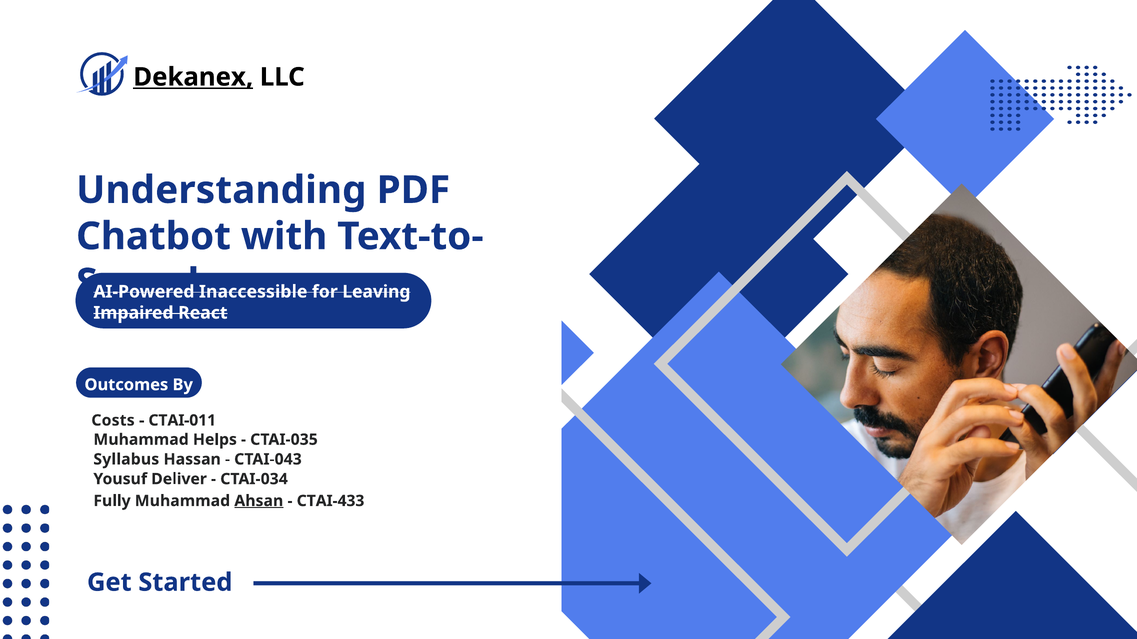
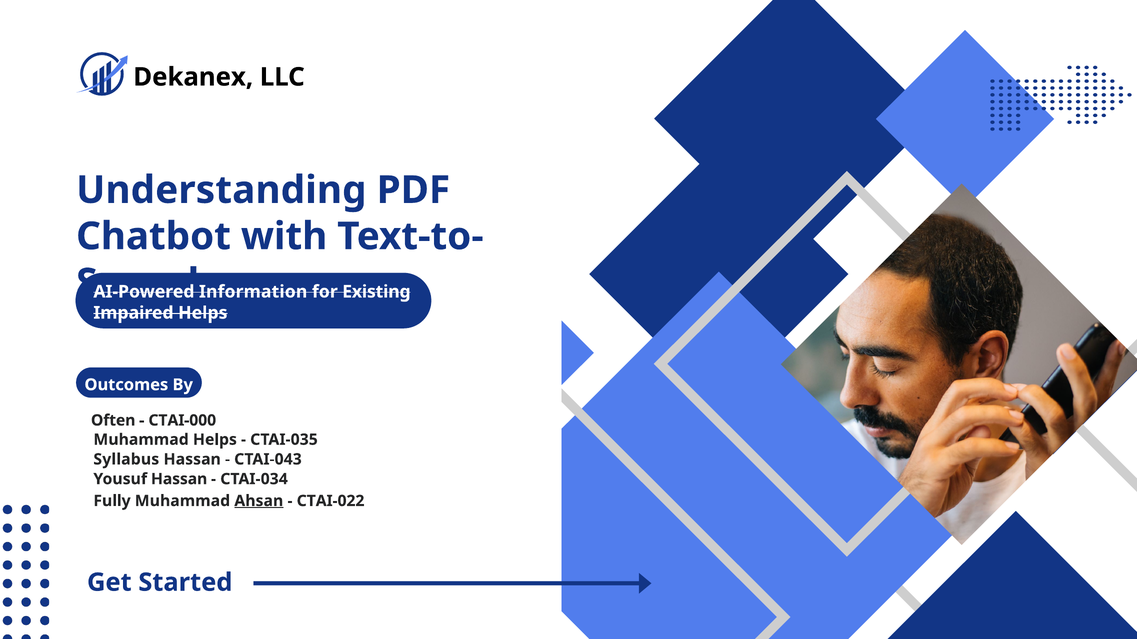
Dekanex underline: present -> none (193, 77)
Inaccessible: Inaccessible -> Information (253, 292)
Leaving: Leaving -> Existing (376, 292)
Impaired React: React -> Helps (203, 313)
Costs: Costs -> Often (113, 421)
CTAI-011: CTAI-011 -> CTAI-000 (182, 421)
Yousuf Deliver: Deliver -> Hassan (179, 479)
CTAI-433: CTAI-433 -> CTAI-022 (331, 501)
